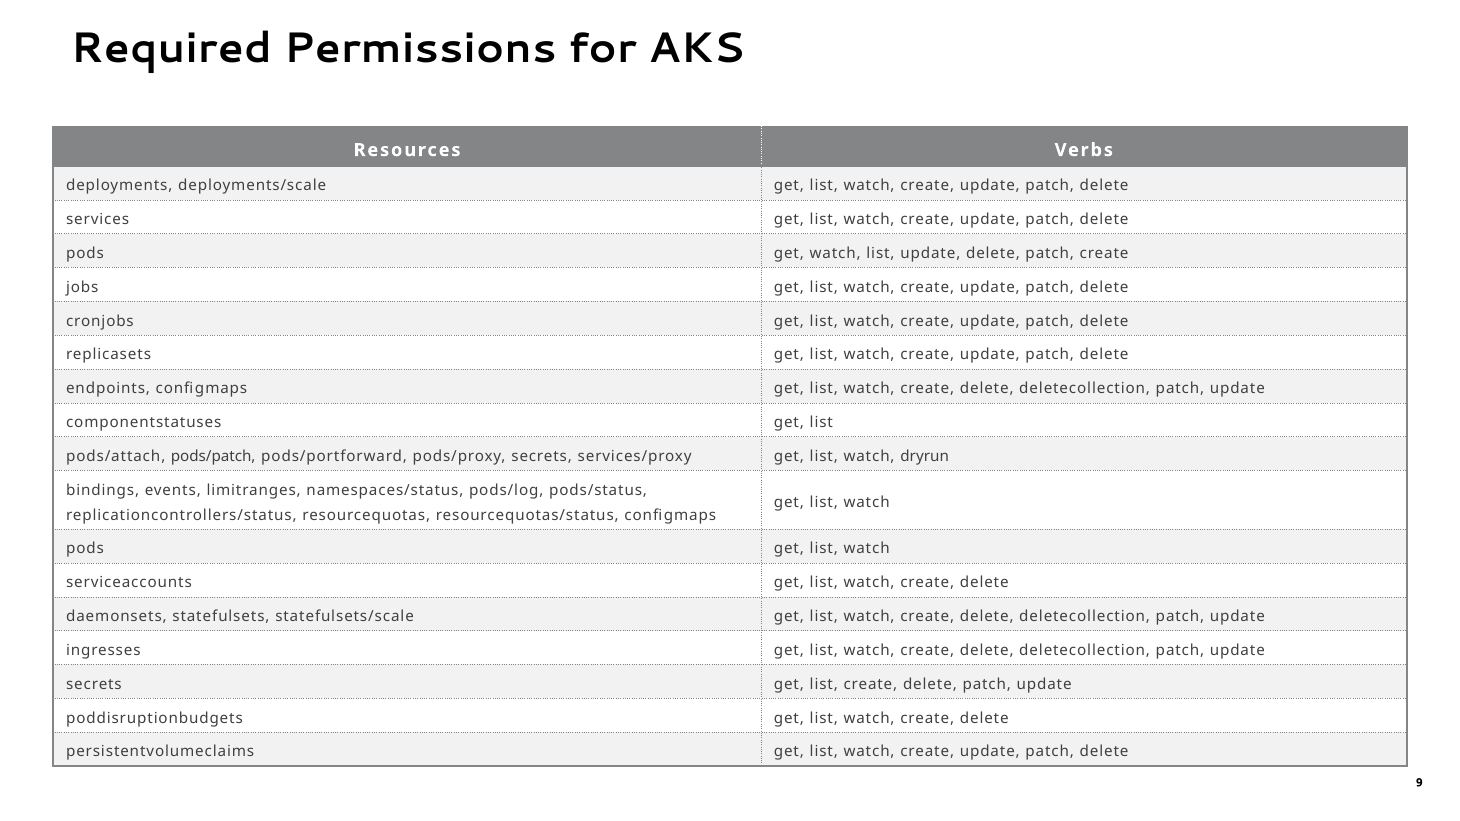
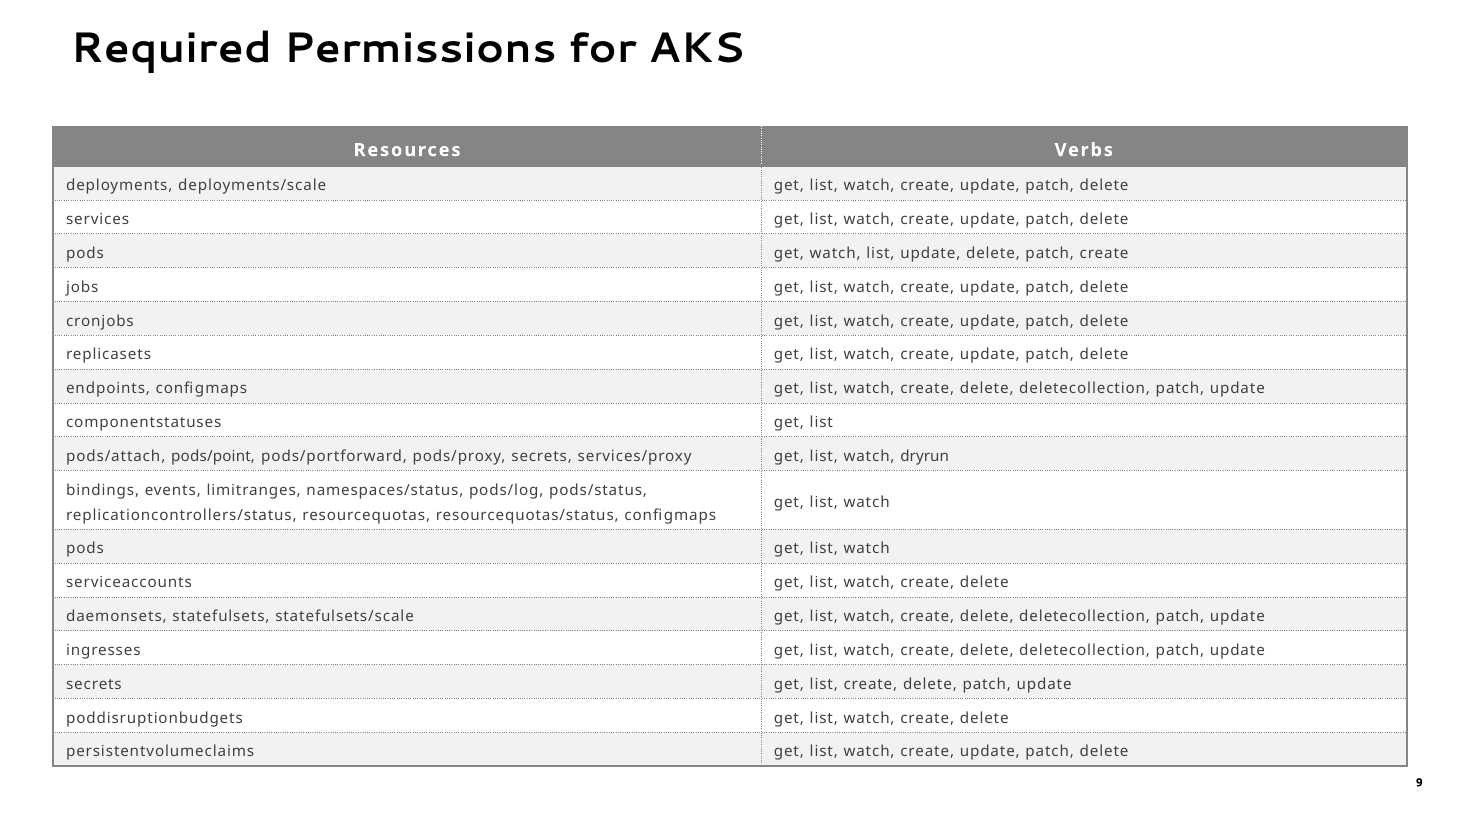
pods/patch: pods/patch -> pods/point (213, 457)
